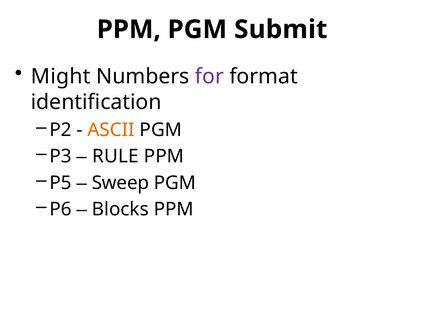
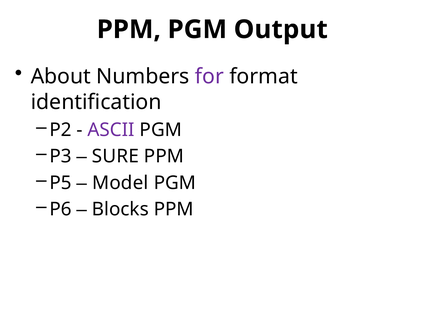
Submit: Submit -> Output (281, 29)
Might: Might -> About (61, 77)
ASCII colour: orange -> purple (111, 130)
RULE: RULE -> SURE (115, 156)
Sweep: Sweep -> Model (120, 183)
